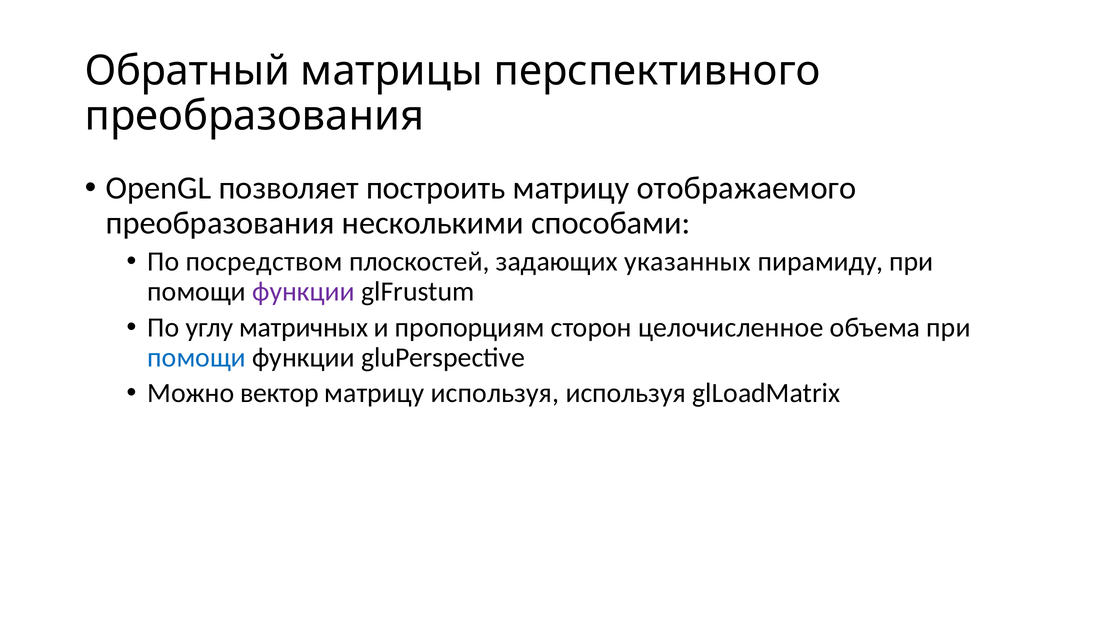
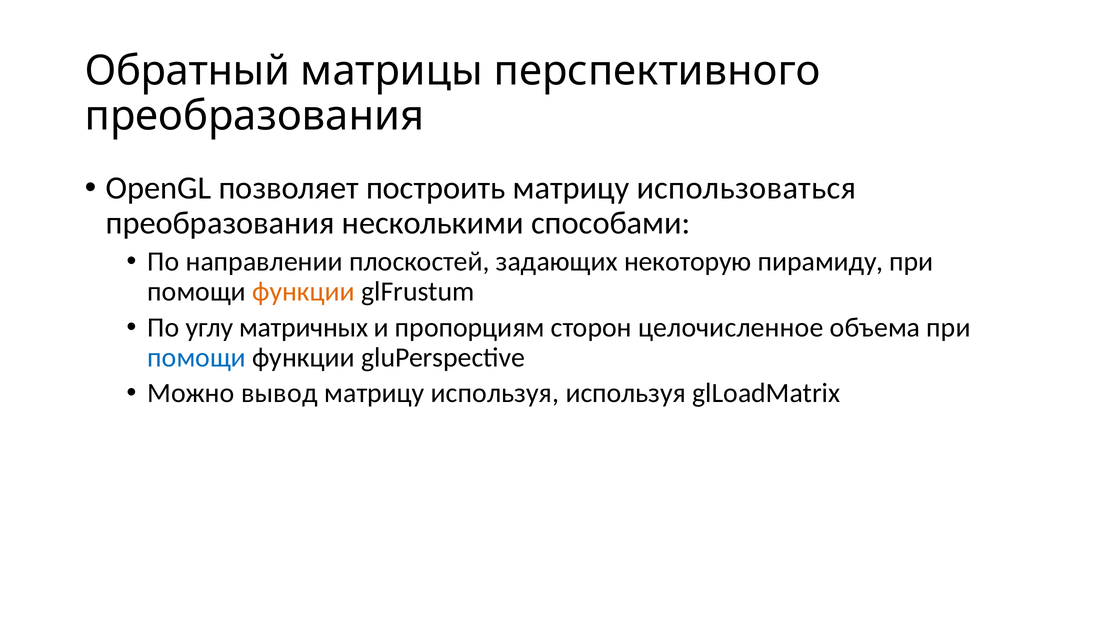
отображаемого: отображаемого -> использоваться (746, 188)
посредством: посредством -> направлении (264, 262)
указанных: указанных -> некоторую (688, 262)
функции colour: purple -> orange (304, 292)
вектор: вектор -> вывод (279, 393)
